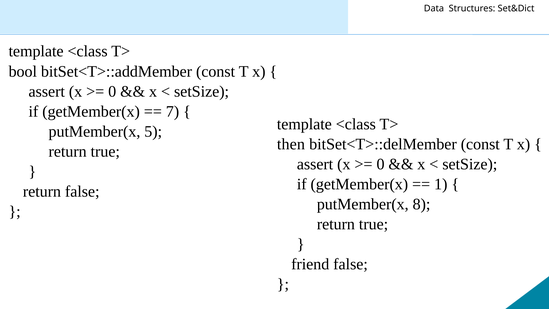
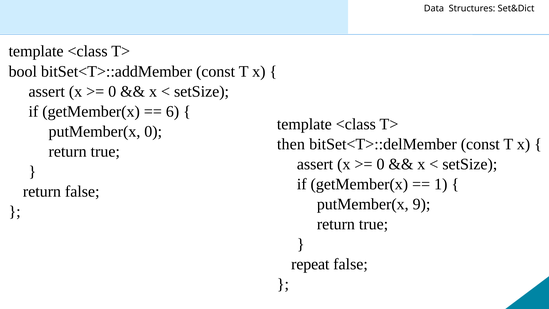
7: 7 -> 6 (173, 111)
putMember(x 5: 5 -> 0 (153, 131)
8: 8 -> 9 (421, 204)
friend: friend -> repeat (310, 264)
